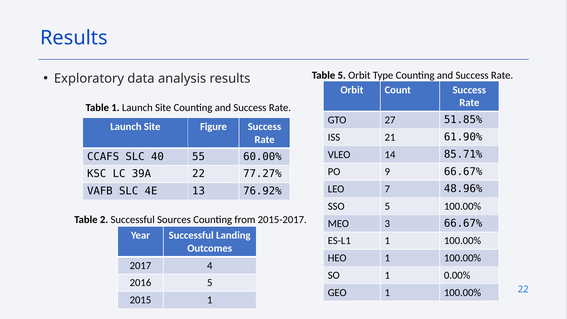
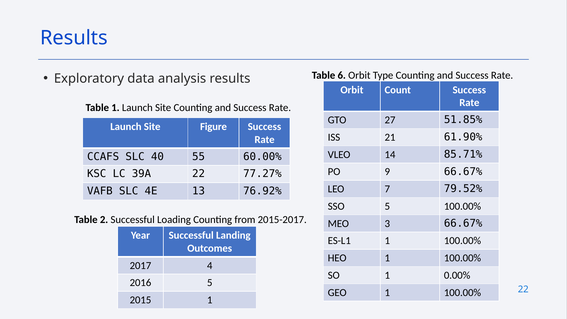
Table 5: 5 -> 6 (342, 75)
48.96%: 48.96% -> 79.52% (463, 189)
Sources: Sources -> Loading (174, 220)
